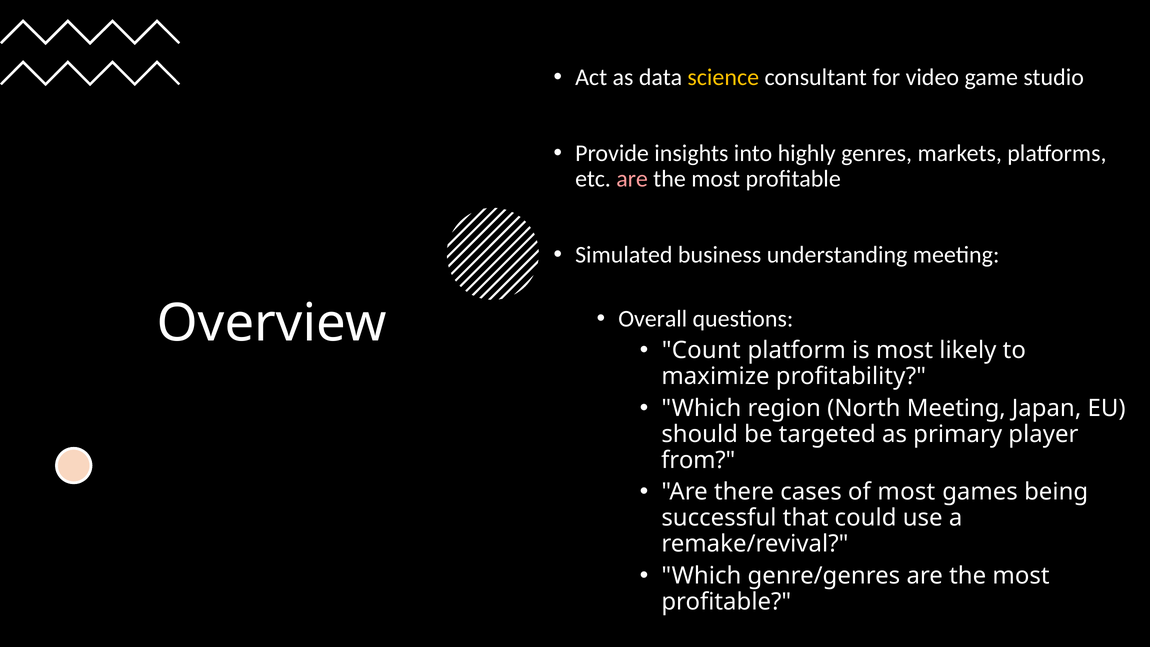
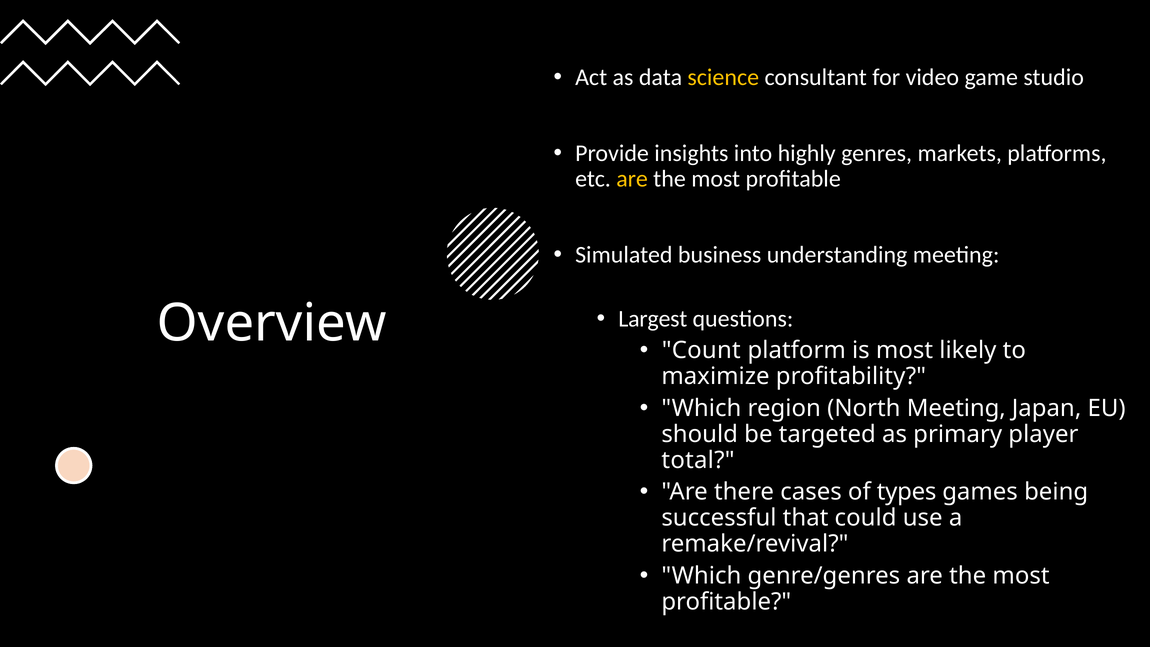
are colour: pink -> yellow (632, 179)
Overall: Overall -> Largest (653, 319)
from: from -> total (698, 460)
of most: most -> types (907, 492)
